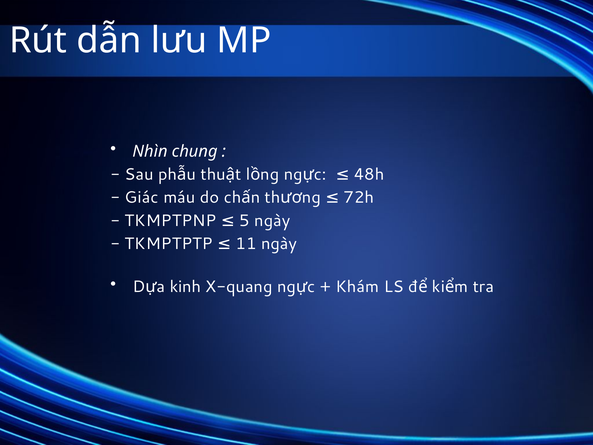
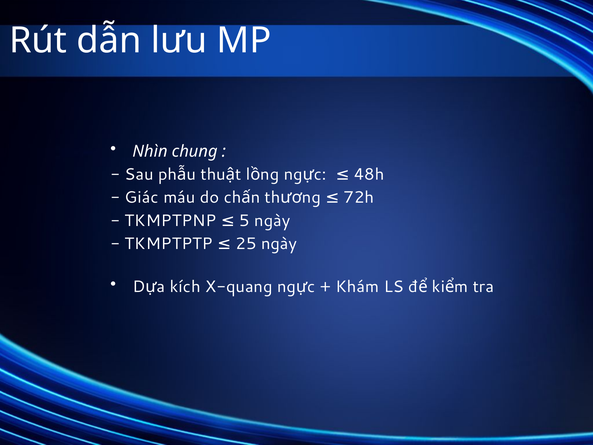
11: 11 -> 25 (246, 244)
kinh: kinh -> kích (185, 286)
